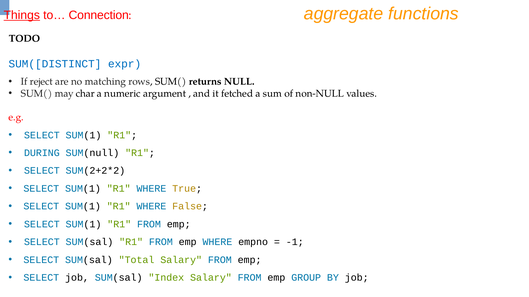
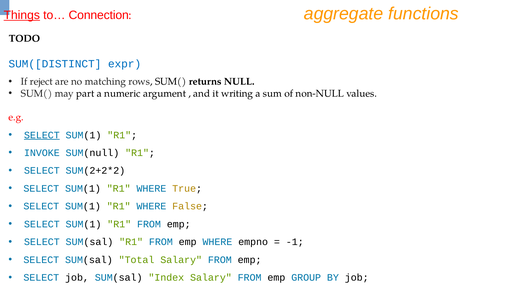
char: char -> part (85, 94)
fetched: fetched -> writing (237, 94)
SELECT underline: none -> present (42, 135)
DURING: DURING -> INVOKE (42, 153)
